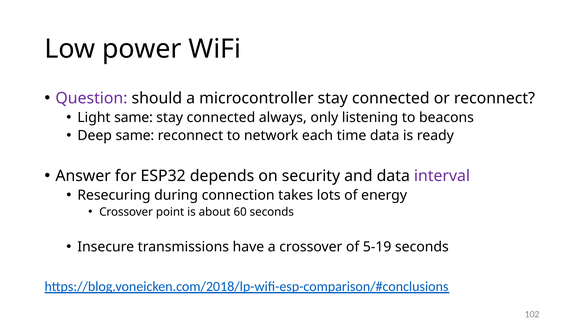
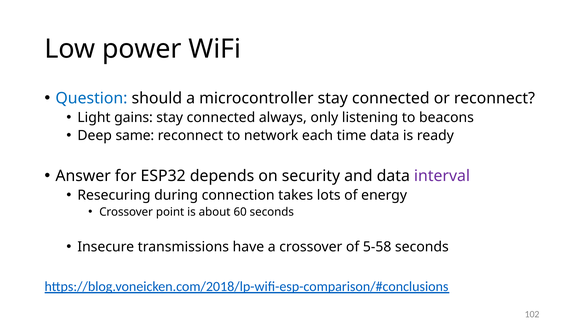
Question colour: purple -> blue (91, 98)
Light same: same -> gains (134, 117)
5-19: 5-19 -> 5-58 (377, 247)
